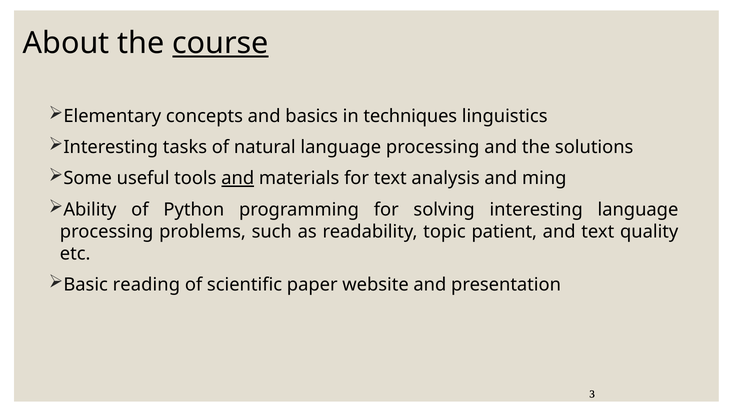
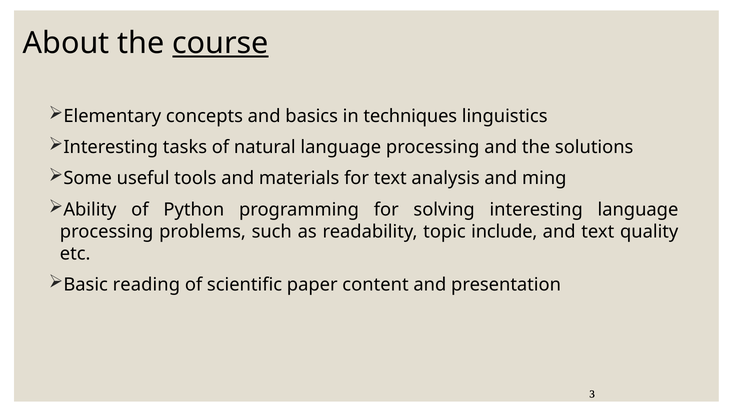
and underline: present -> none (238, 179)
patient: patient -> include (504, 232)
website: website -> content (375, 285)
